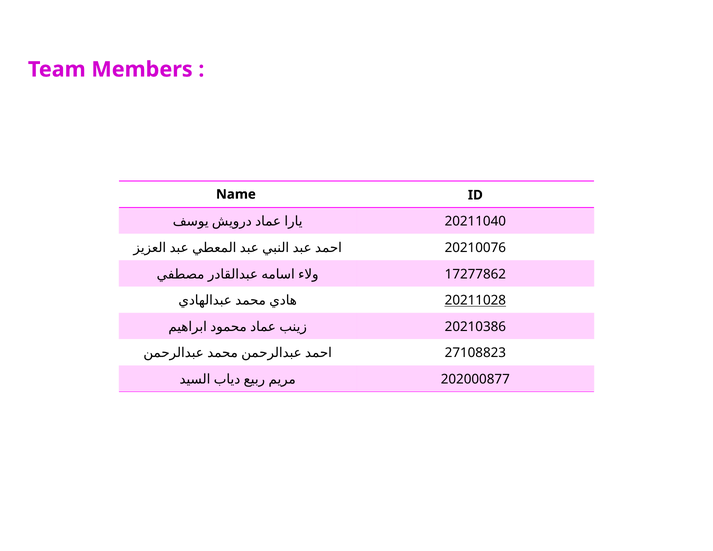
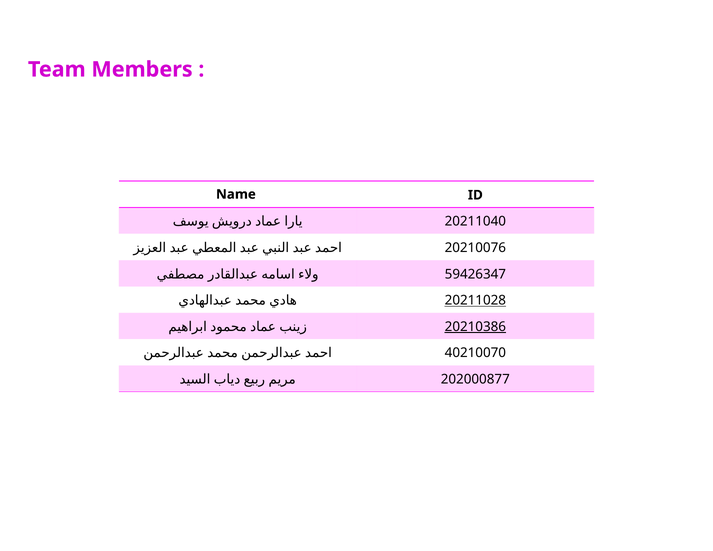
17277862: 17277862 -> 59426347 (475, 274)
20210386 underline: none -> present (475, 327)
27108823: 27108823 -> 40210070 (475, 353)
